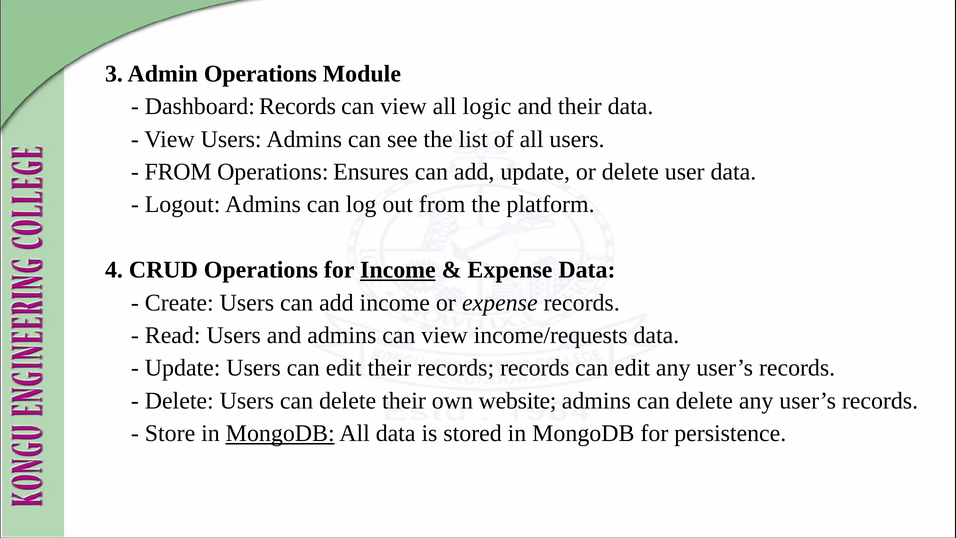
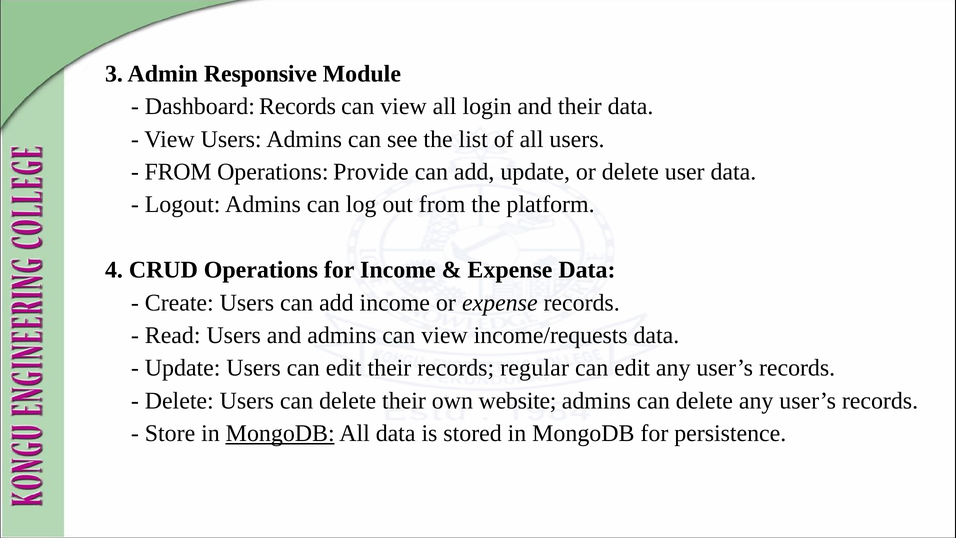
Admin Operations: Operations -> Responsive (260, 74)
logic: logic -> login (487, 107)
Ensures: Ensures -> Provide (371, 172)
Income underline: present -> none (398, 270)
records records: records -> regular (535, 368)
